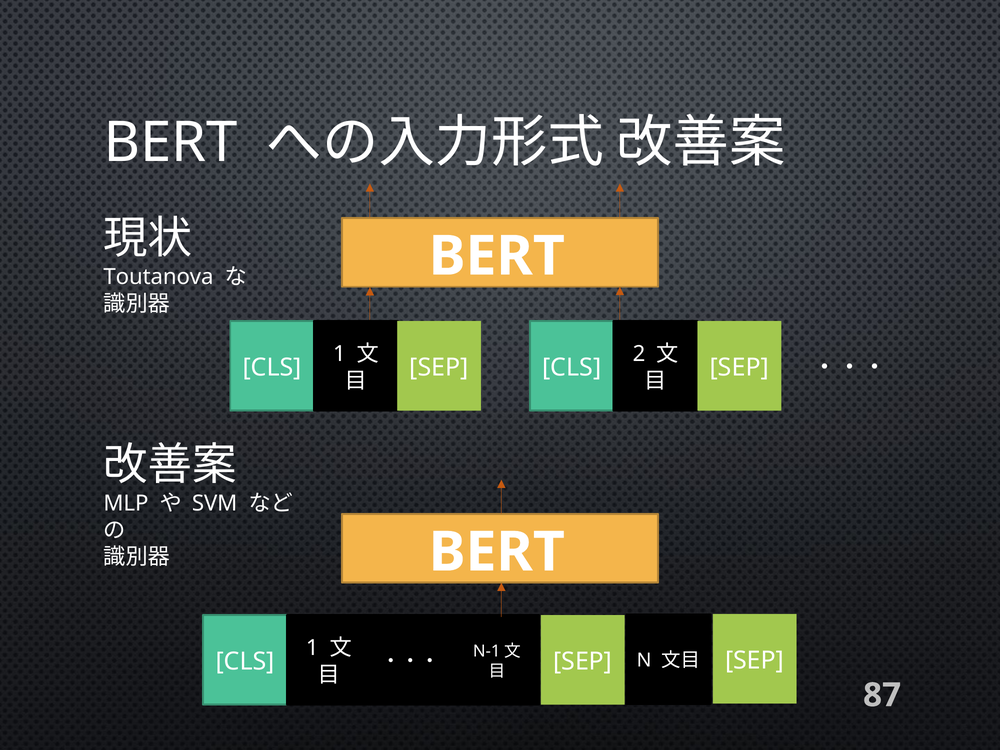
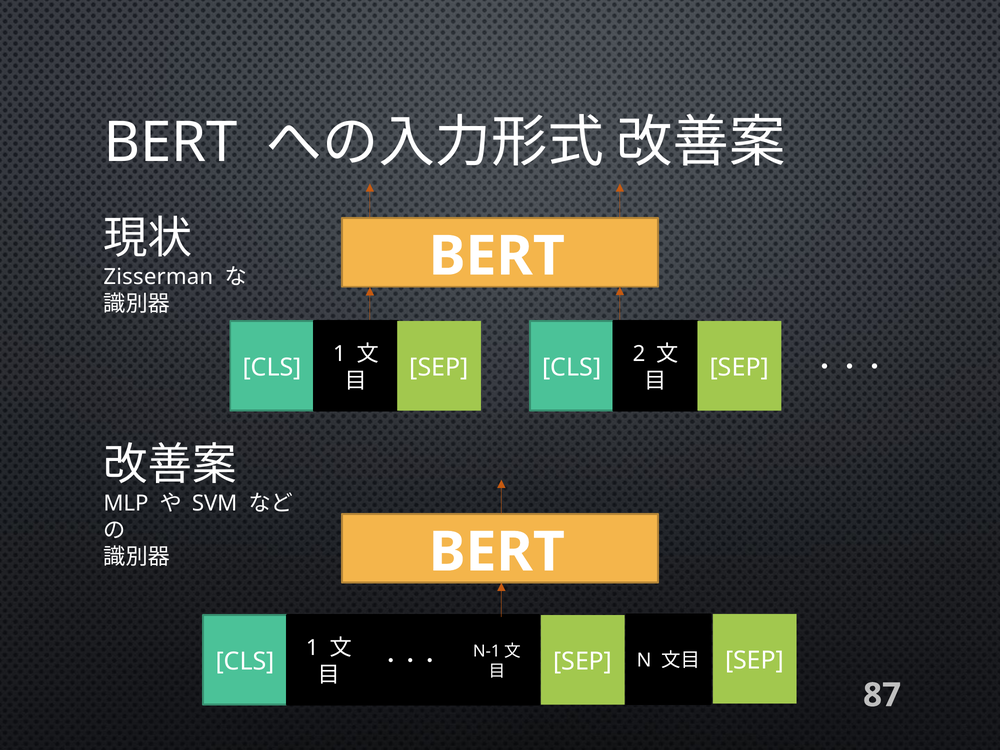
Toutanova: Toutanova -> Zisserman (158, 277)
